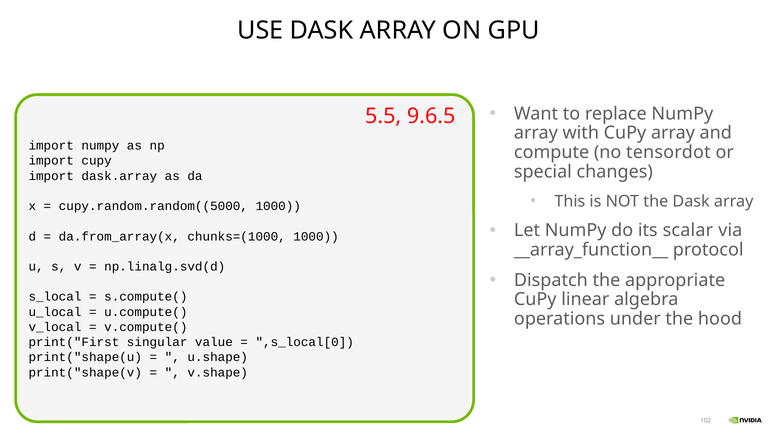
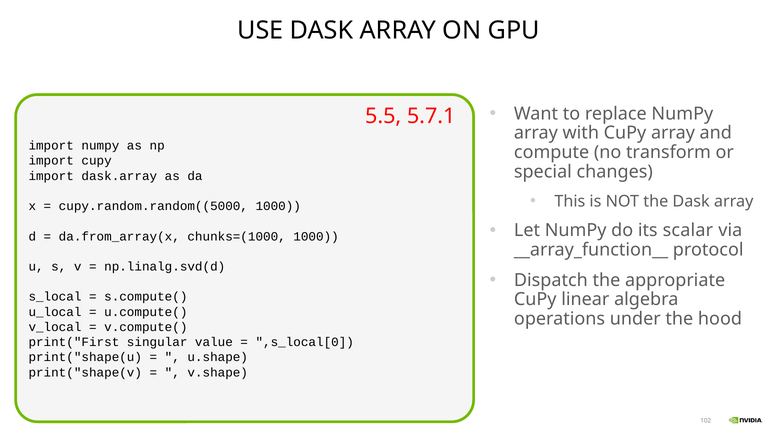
9.6.5: 9.6.5 -> 5.7.1 (431, 116)
tensordot: tensordot -> transform (668, 152)
